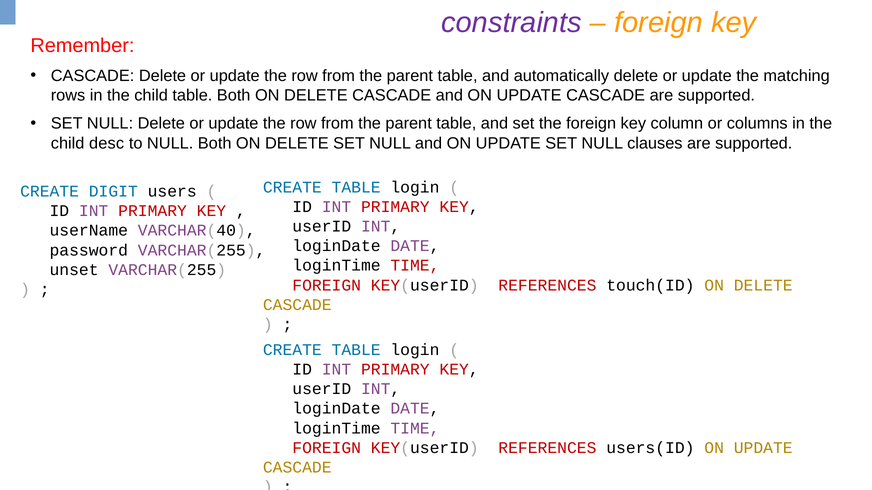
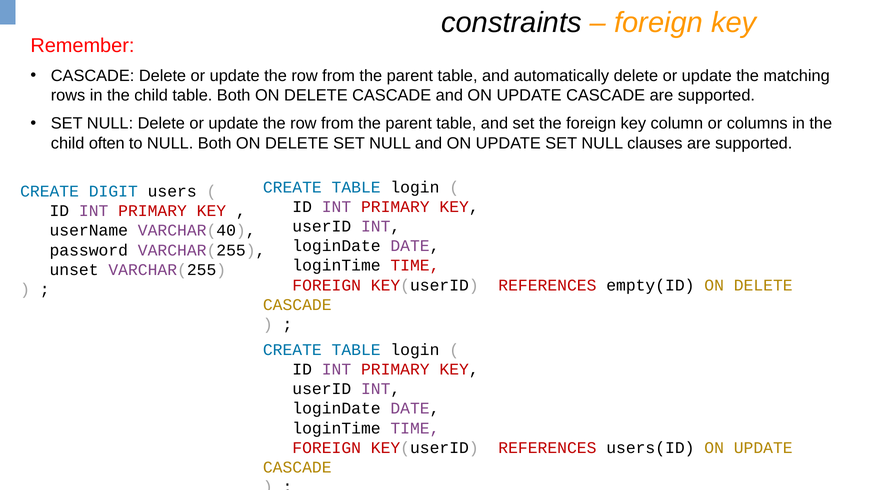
constraints colour: purple -> black (511, 23)
desc: desc -> often (107, 143)
touch(ID: touch(ID -> empty(ID (650, 285)
